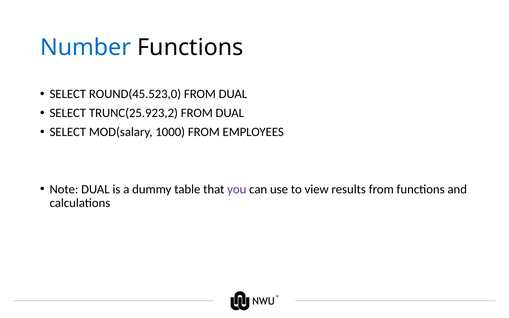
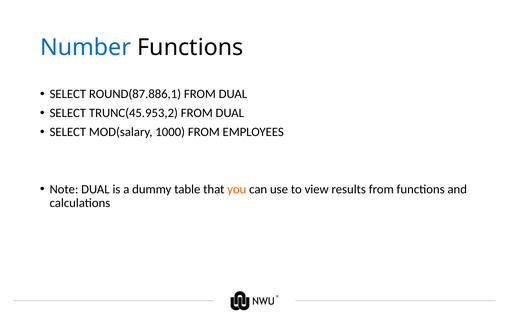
ROUND(45.523,0: ROUND(45.523,0 -> ROUND(87.886,1 (135, 94)
TRUNC(25.923,2: TRUNC(25.923,2 -> TRUNC(45.953,2 (133, 113)
you colour: purple -> orange (237, 189)
